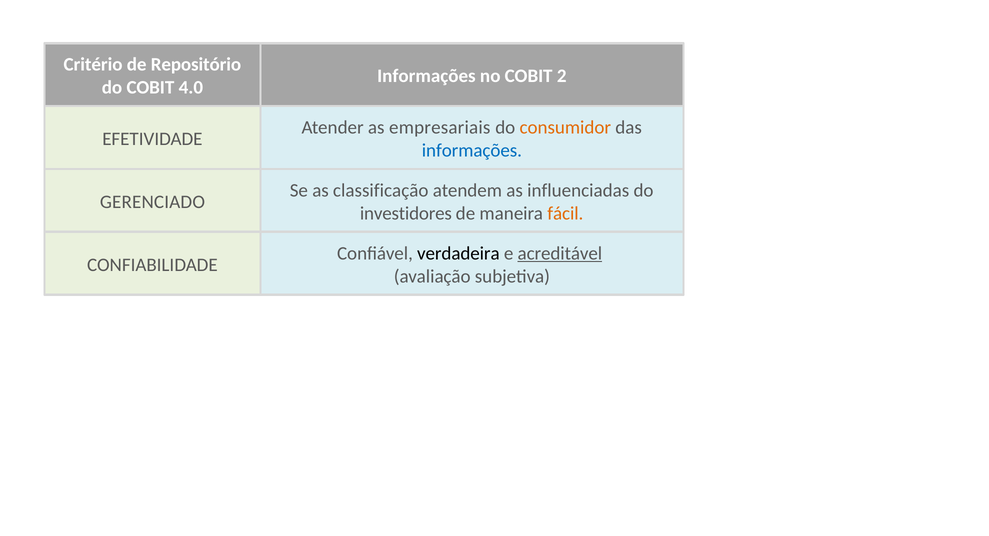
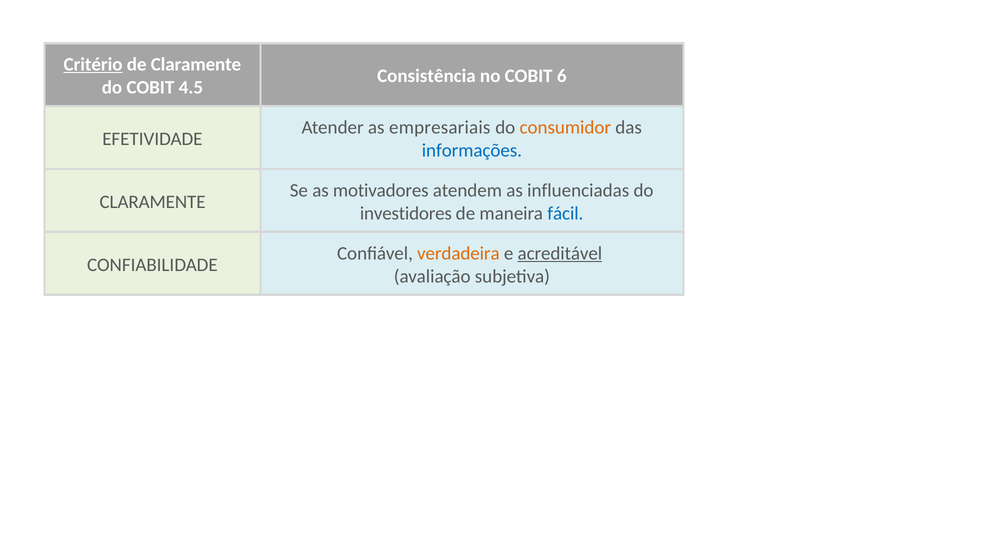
Critério underline: none -> present (93, 64)
de Repositório: Repositório -> Claramente (196, 64)
Informações: Informações -> Consistência (426, 76)
2: 2 -> 6 (562, 76)
4.0: 4.0 -> 4.5 (191, 87)
classificação: classificação -> motivadores (381, 190)
GERENCIADO: GERENCIADO -> CLARAMENTE (153, 202)
fácil colour: orange -> blue (565, 213)
verdadeira colour: black -> orange (458, 253)
